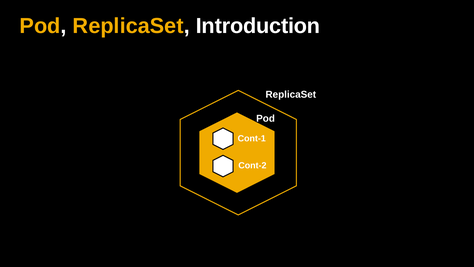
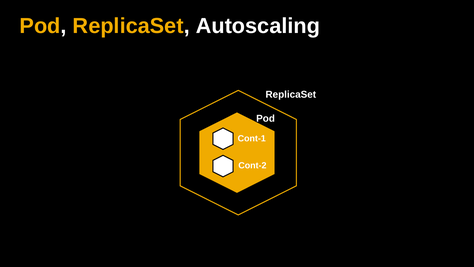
Introduction: Introduction -> Autoscaling (258, 26)
